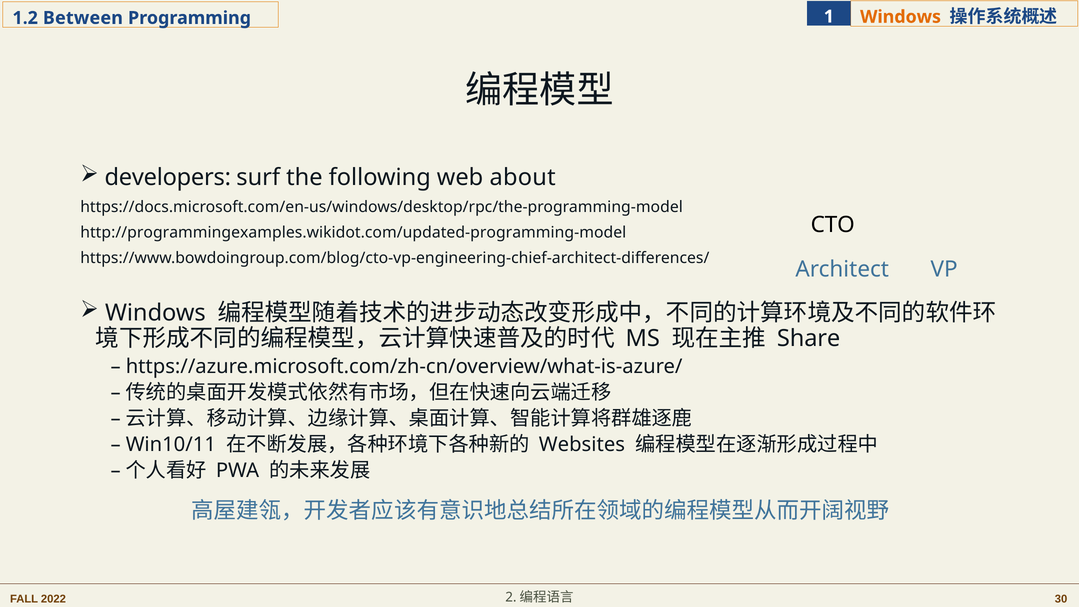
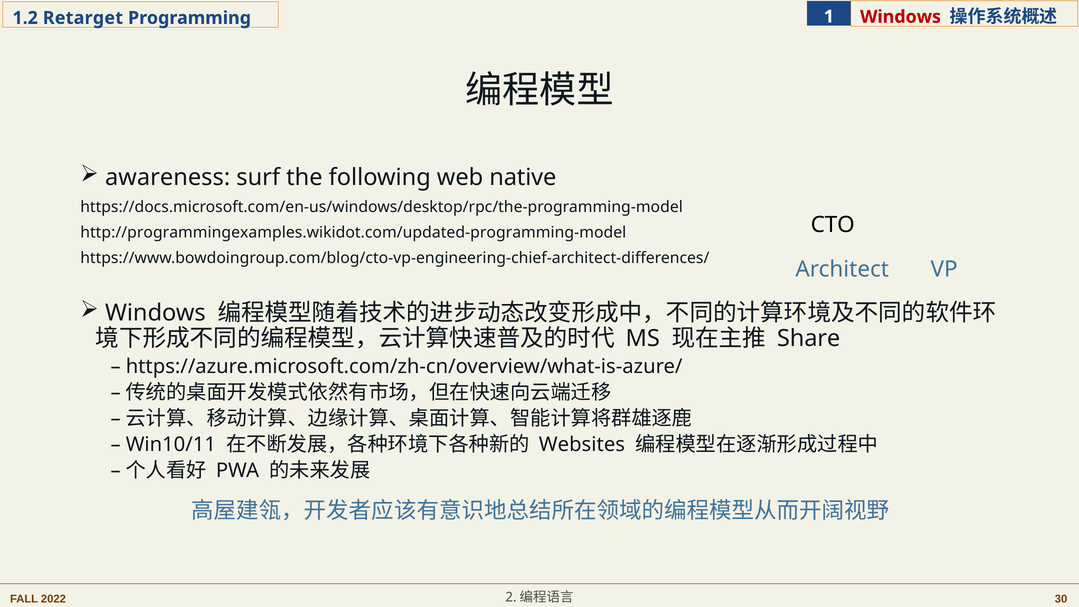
Windows colour: orange -> red (901, 17)
Between: Between -> Retarget (83, 18)
developers: developers -> awareness (168, 177)
about: about -> native (523, 177)
